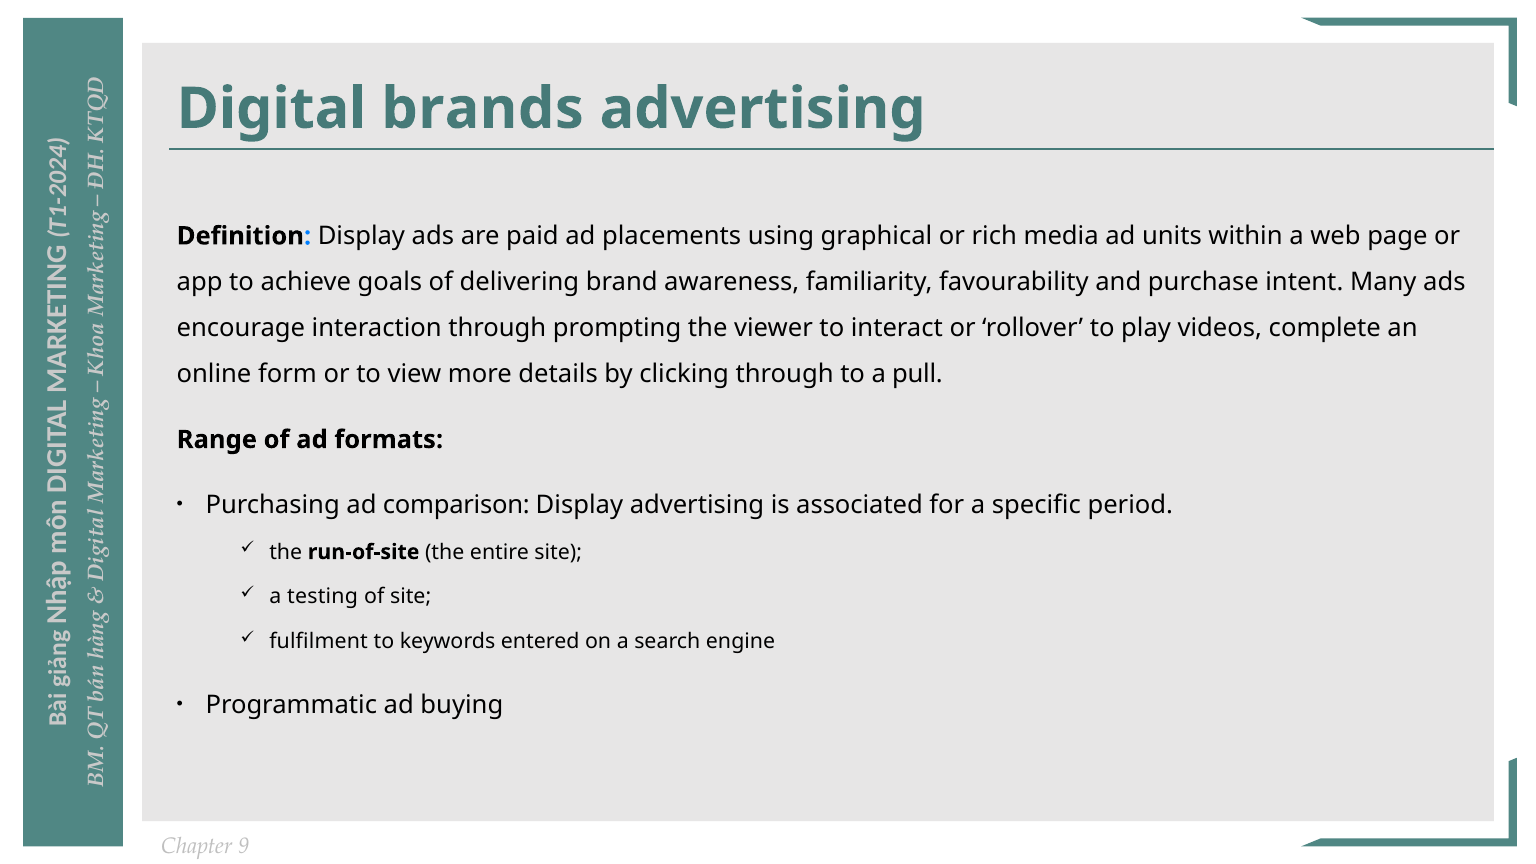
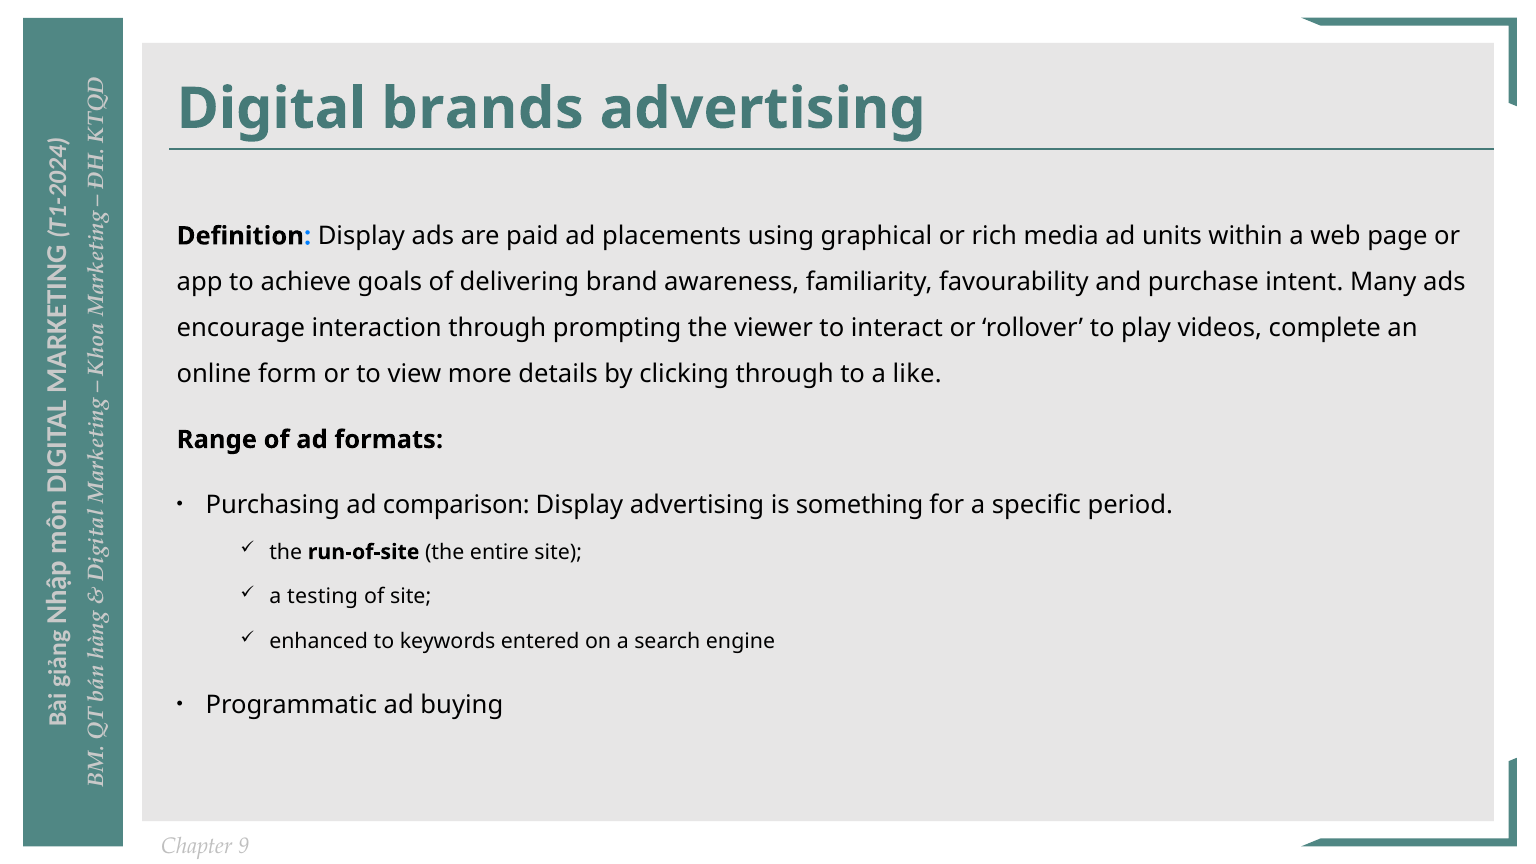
pull: pull -> like (917, 374)
associated: associated -> something (860, 505)
fulfilment: fulfilment -> enhanced (319, 642)
